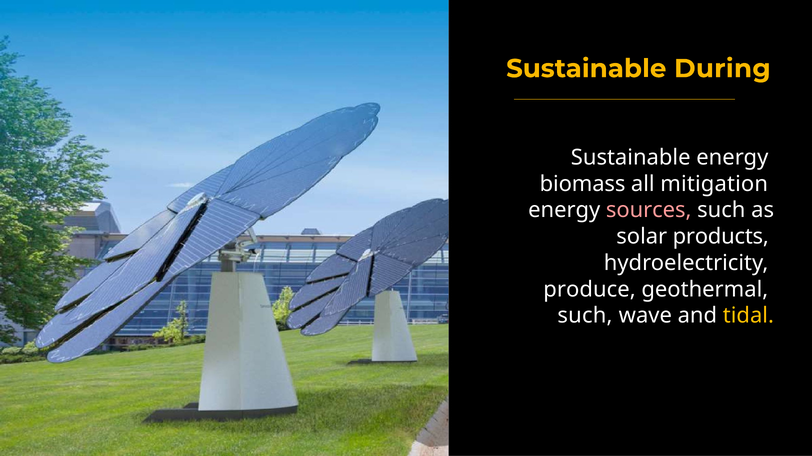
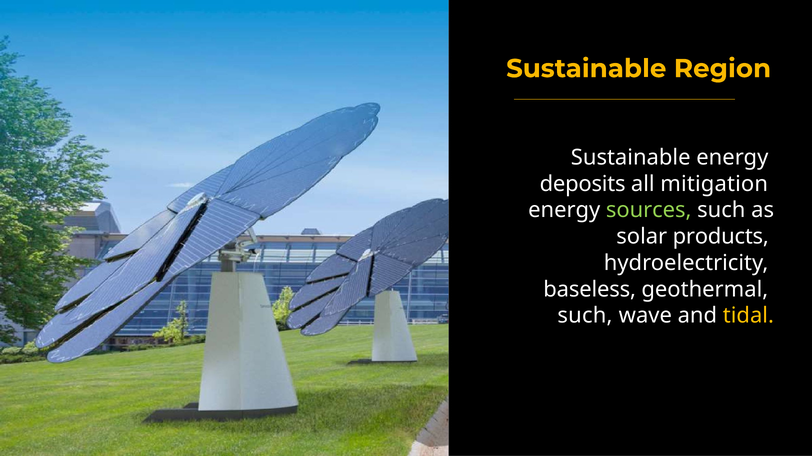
During: During -> Region (722, 69)
biomass: biomass -> deposits (583, 184)
sources colour: pink -> light green (649, 211)
produce: produce -> baseless (590, 290)
